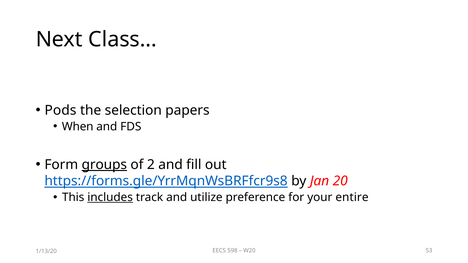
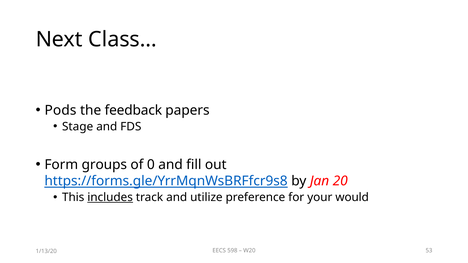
selection: selection -> feedback (133, 110)
When: When -> Stage (78, 127)
groups underline: present -> none (104, 165)
2: 2 -> 0 (151, 165)
entire: entire -> would (352, 198)
